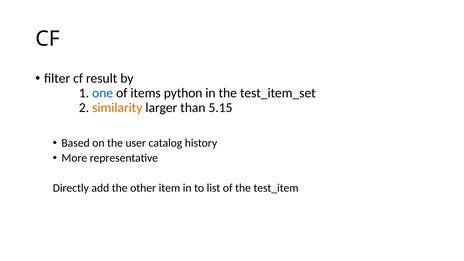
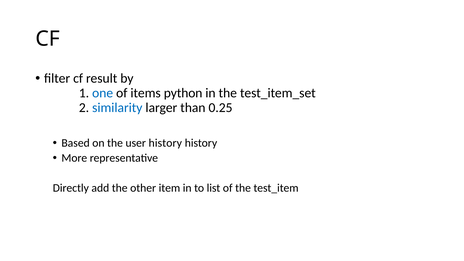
similarity colour: orange -> blue (117, 108)
5.15: 5.15 -> 0.25 (221, 108)
user catalog: catalog -> history (165, 143)
